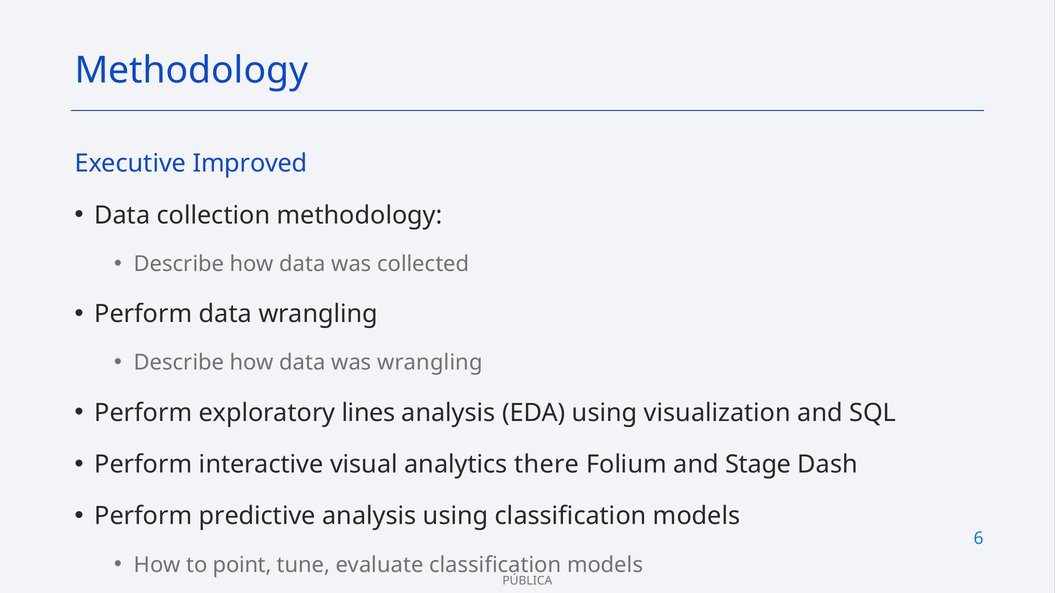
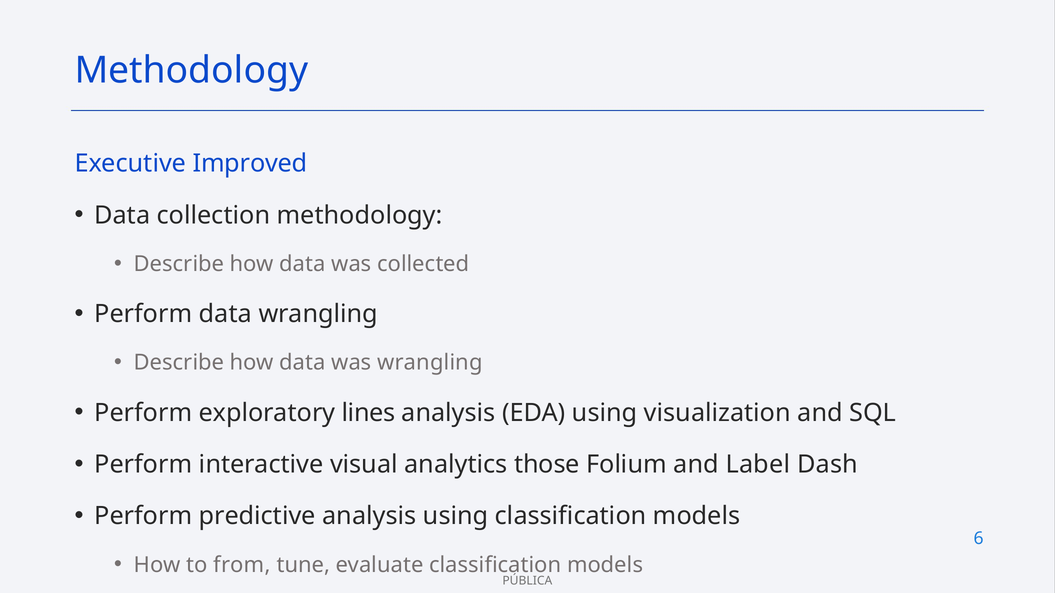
there: there -> those (547, 465)
Stage: Stage -> Label (758, 465)
point: point -> from (242, 565)
